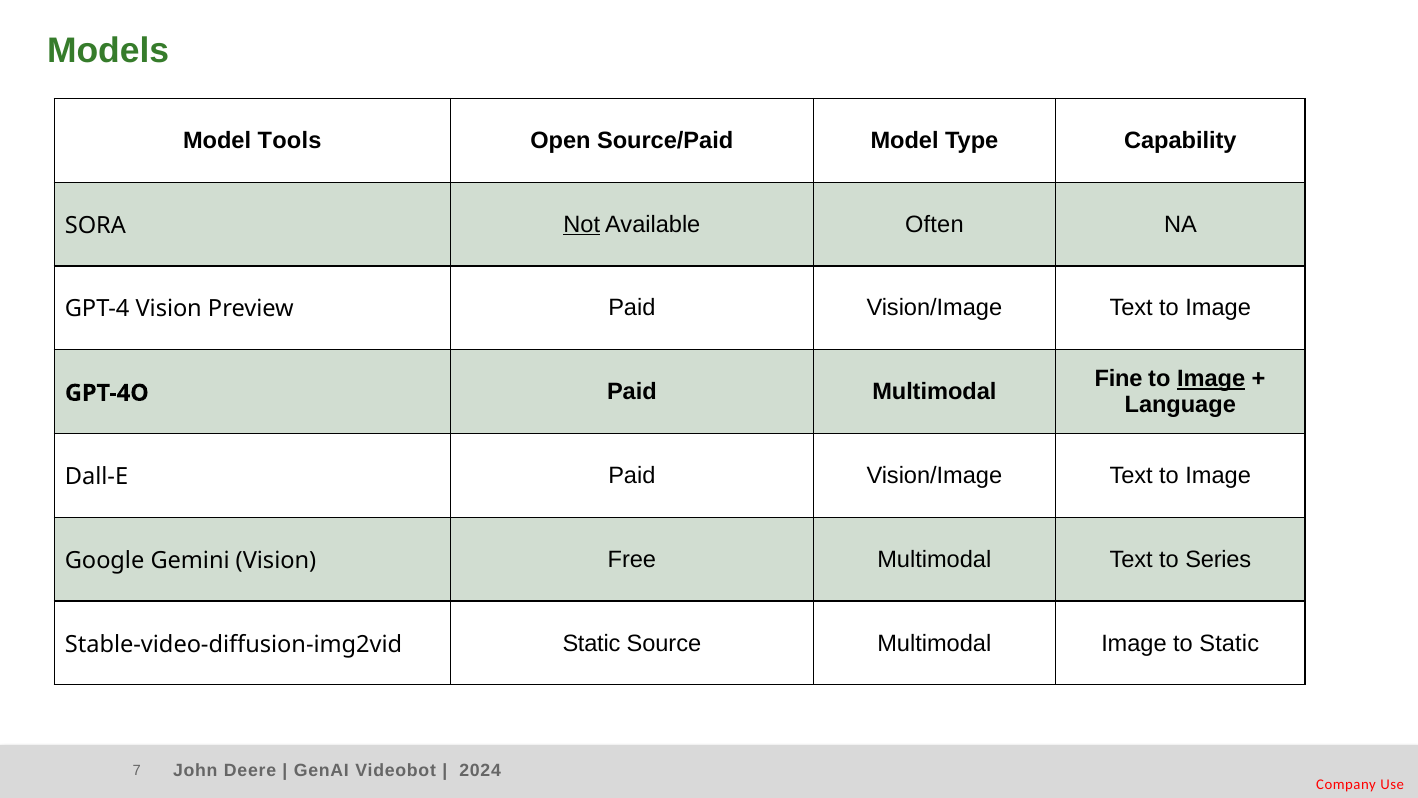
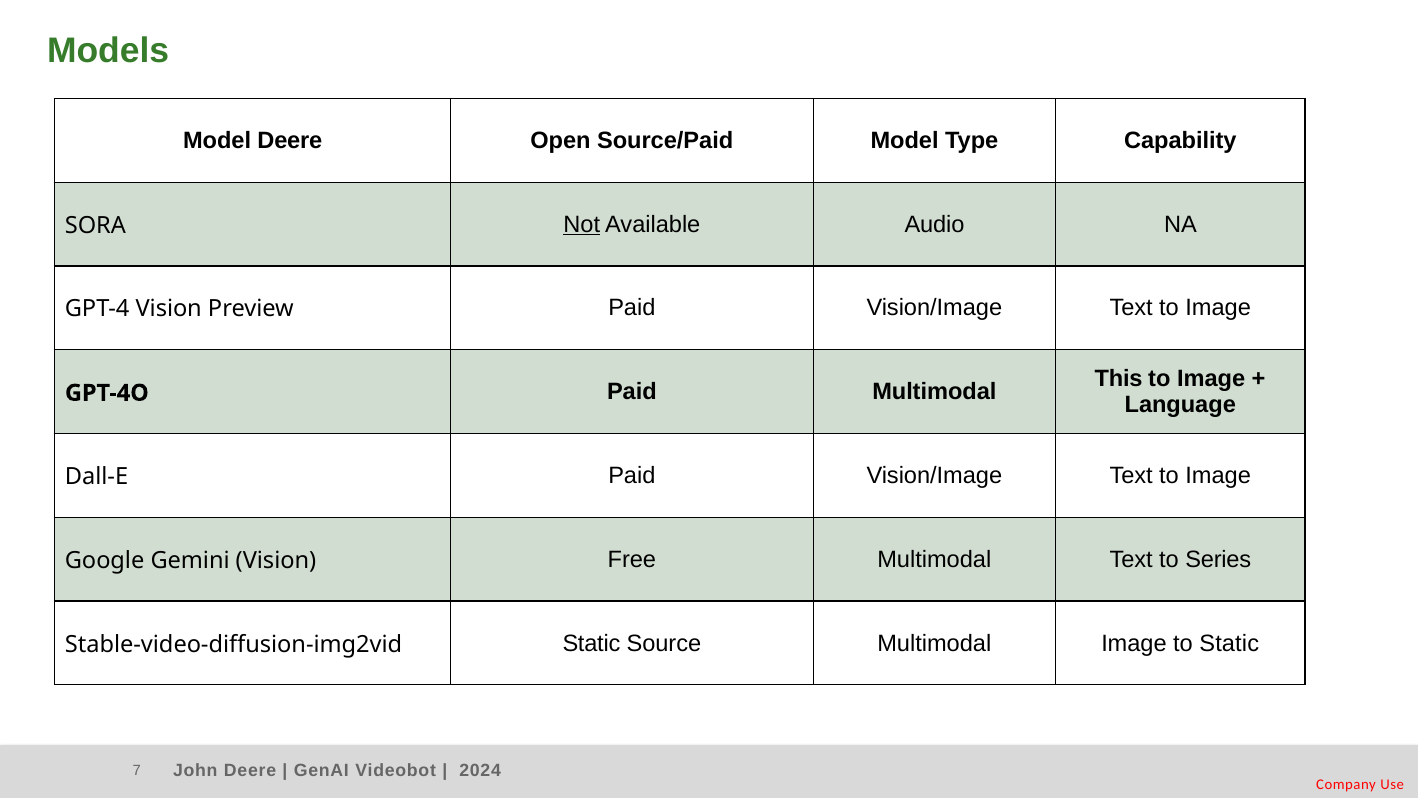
Model Tools: Tools -> Deere (290, 141)
Often: Often -> Audio (935, 224)
Fine: Fine -> This (1119, 379)
Image underline: present -> none (1211, 379)
